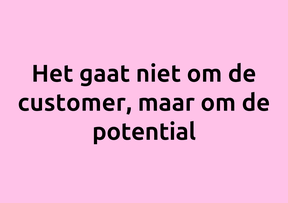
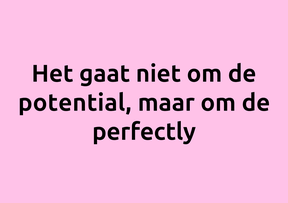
customer: customer -> potential (75, 103)
potential: potential -> perfectly (144, 132)
